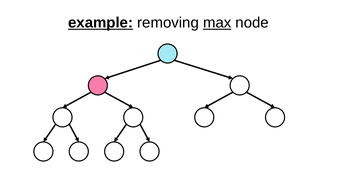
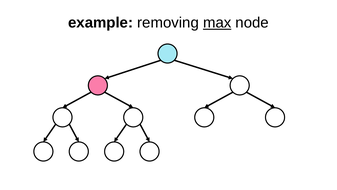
example underline: present -> none (101, 23)
